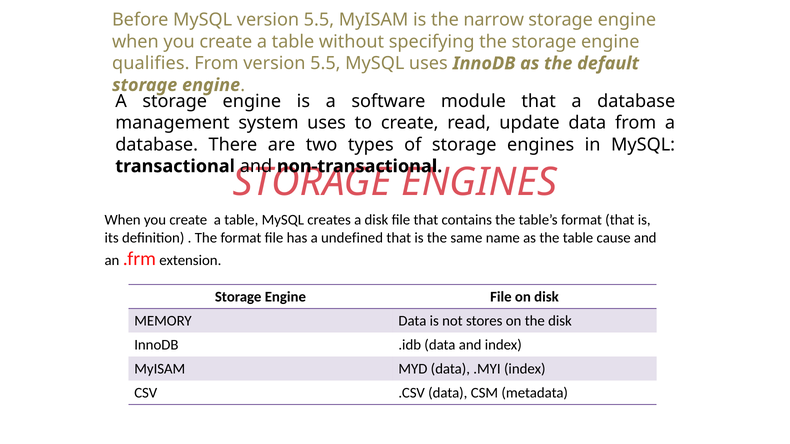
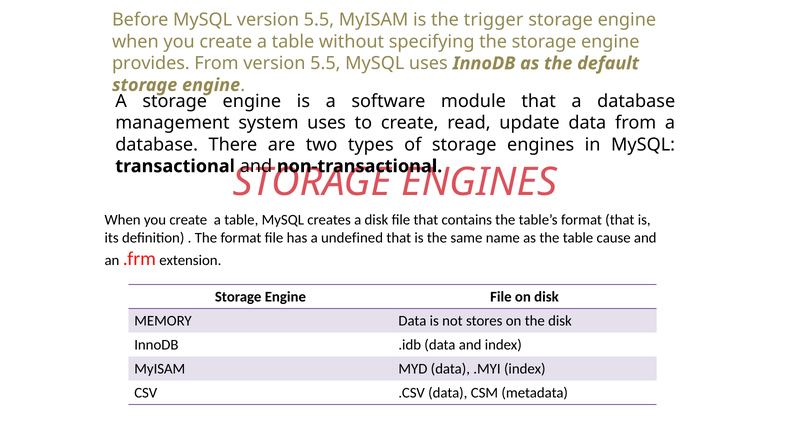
narrow: narrow -> trigger (494, 20)
qualifies: qualifies -> provides (151, 63)
